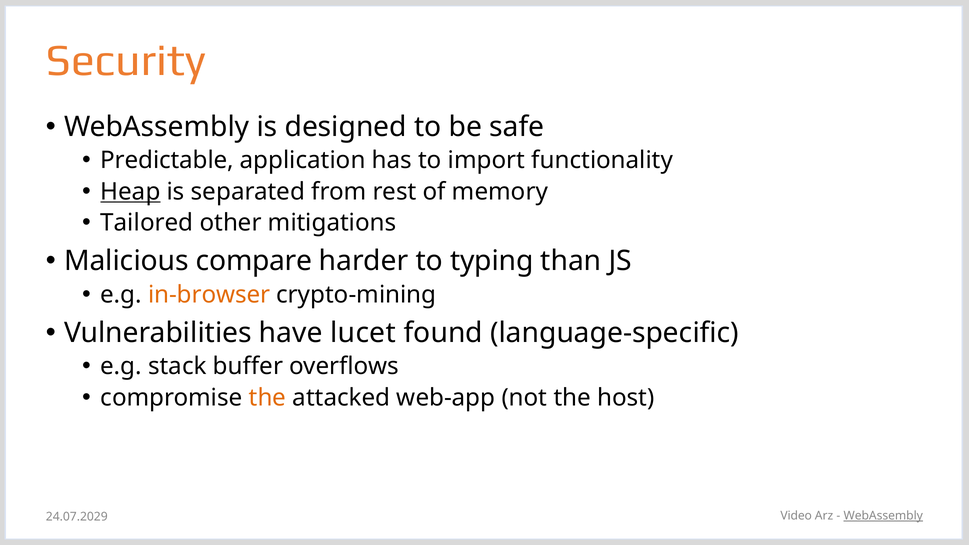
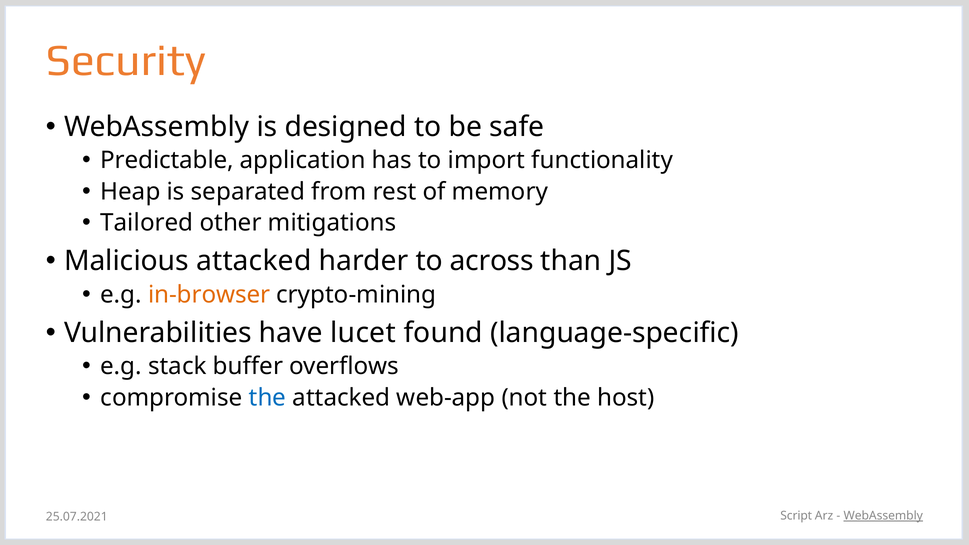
Heap underline: present -> none (130, 192)
Malicious compare: compare -> attacked (254, 261)
typing: typing -> across (492, 261)
the colour: orange -> blue (267, 398)
Video: Video -> Script (796, 516)
24.07.2029: 24.07.2029 -> 25.07.2021 (77, 517)
